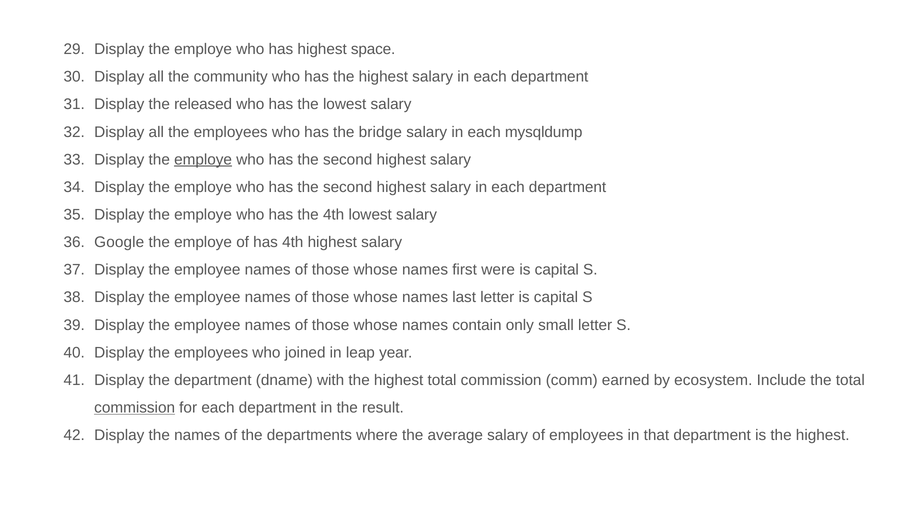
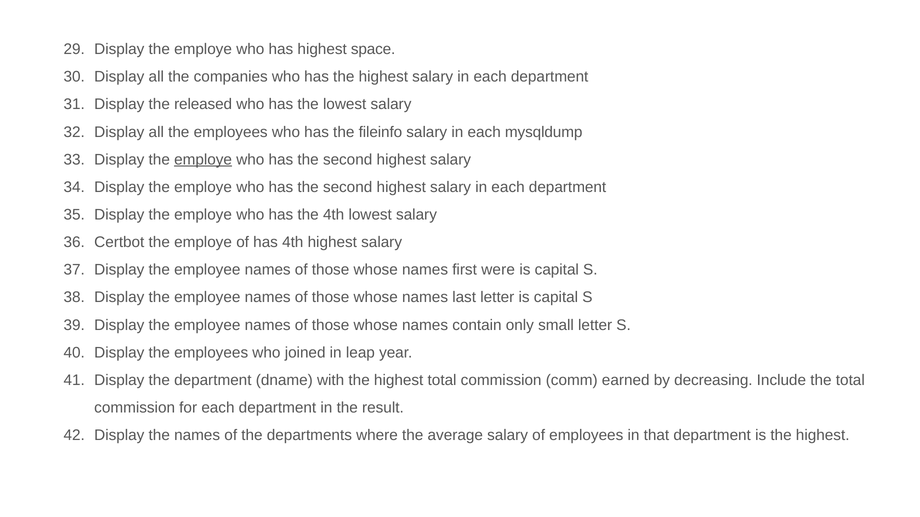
community: community -> companies (231, 77)
bridge: bridge -> fileinfo (380, 132)
Google: Google -> Certbot (119, 243)
ecosystem: ecosystem -> decreasing (713, 381)
commission underline: present -> none (135, 408)
